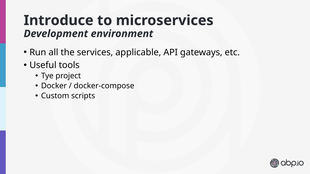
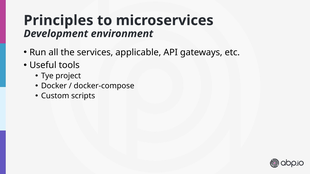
Introduce: Introduce -> Principles (58, 20)
